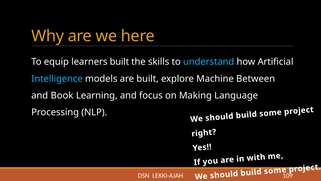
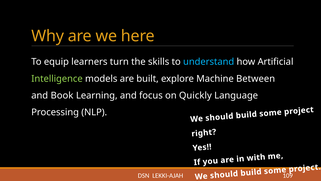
learners built: built -> turn (119, 62)
Intelligence colour: light blue -> light green (57, 78)
Making: Making -> Quickly (195, 95)
